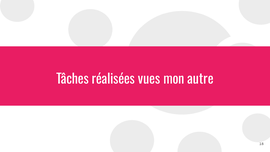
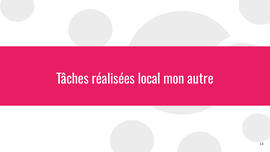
vues: vues -> local (149, 79)
